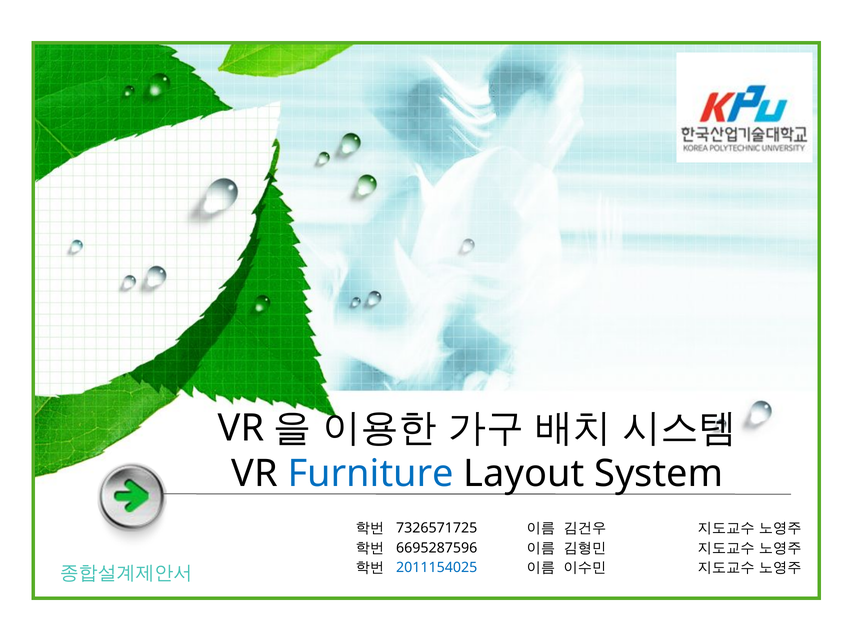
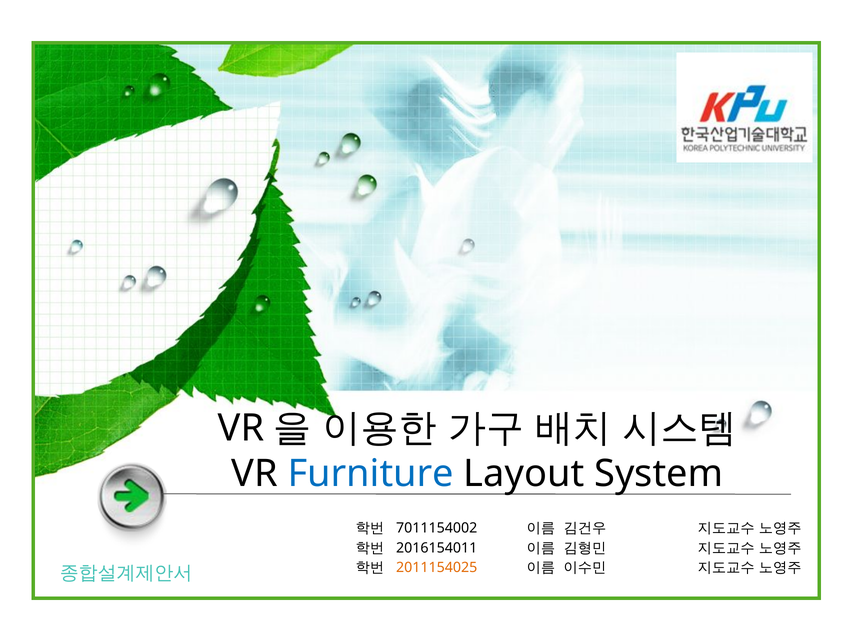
7326571725: 7326571725 -> 7011154002 (437, 528)
6695287596: 6695287596 -> 2016154011 (437, 548)
2011154025 colour: blue -> orange (437, 568)
